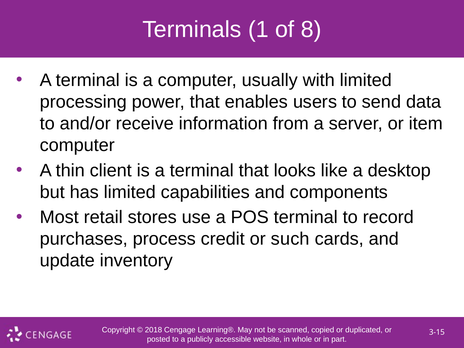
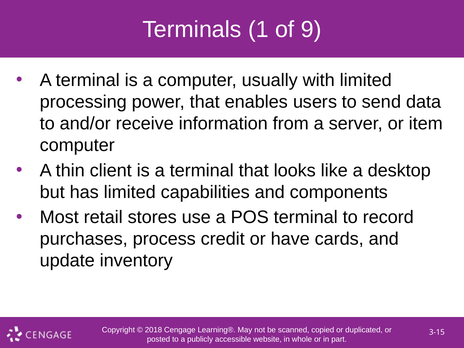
8: 8 -> 9 (311, 29)
such: such -> have (290, 239)
